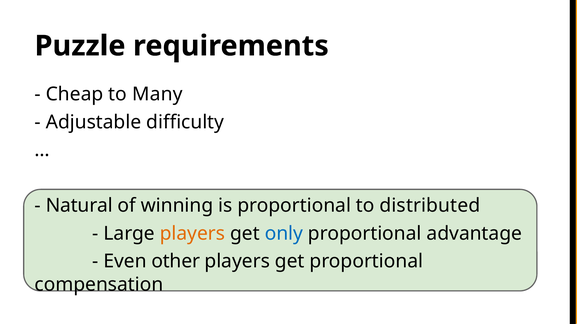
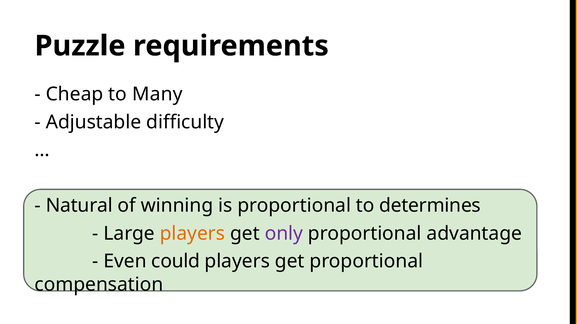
distributed: distributed -> determines (430, 206)
only colour: blue -> purple (284, 234)
other: other -> could (176, 262)
